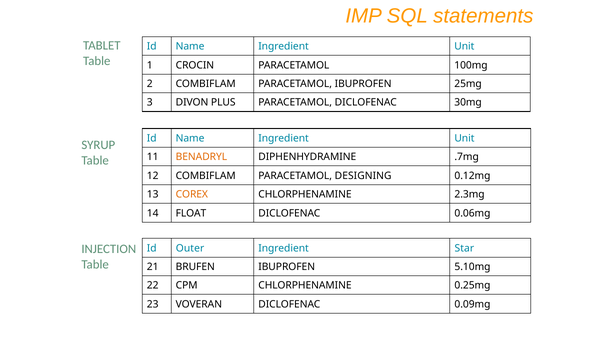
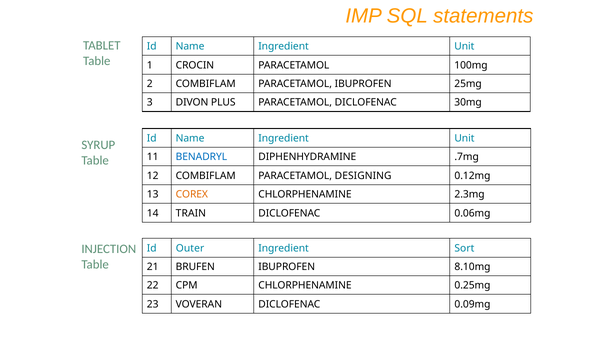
BENADRYL colour: orange -> blue (201, 157)
FLOAT: FLOAT -> TRAIN (191, 213)
Star: Star -> Sort (464, 248)
5.10mg: 5.10mg -> 8.10mg (472, 267)
